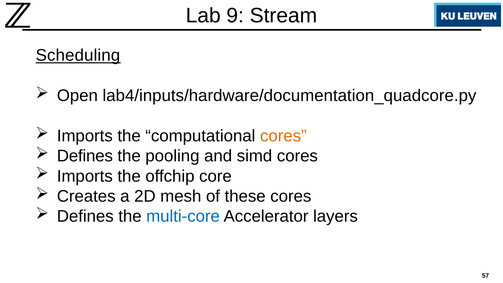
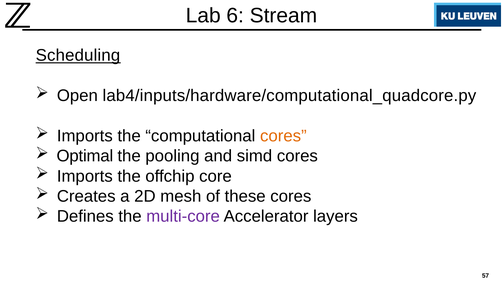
9: 9 -> 6 (235, 16)
lab4/inputs/hardware/documentation_quadcore.py: lab4/inputs/hardware/documentation_quadcore.py -> lab4/inputs/hardware/computational_quadcore.py (289, 96)
Defines: Defines -> Optimal (85, 156)
multi-core colour: blue -> purple (183, 216)
